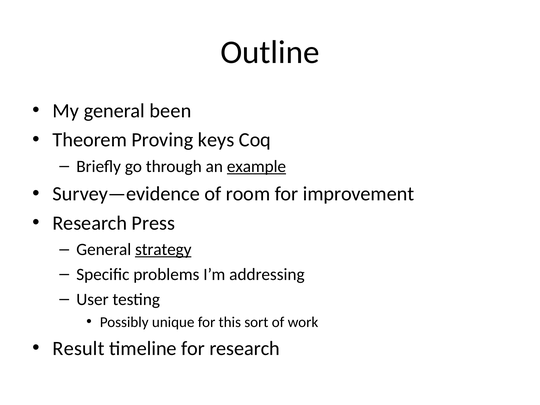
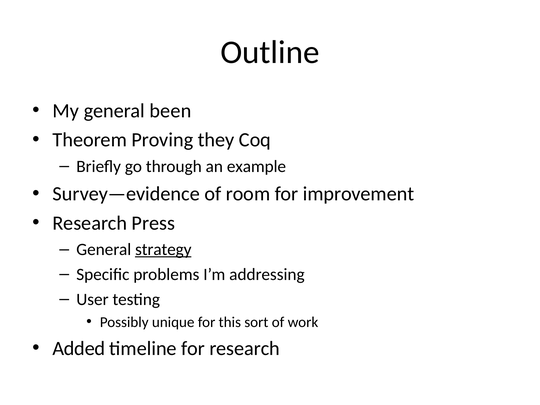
keys: keys -> they (216, 140)
example underline: present -> none (256, 166)
Result: Result -> Added (79, 348)
